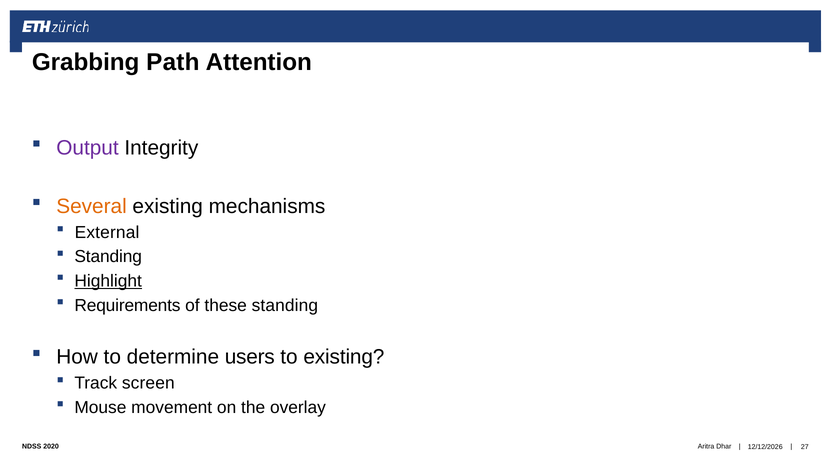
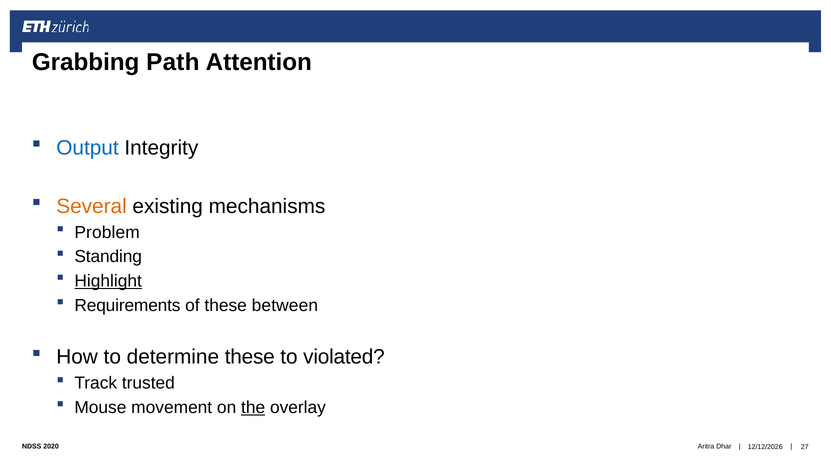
Output colour: purple -> blue (87, 148)
External: External -> Problem (107, 232)
these standing: standing -> between (285, 305)
determine users: users -> these (250, 357)
to existing: existing -> violated (344, 357)
screen: screen -> trusted (148, 383)
the underline: none -> present (253, 407)
